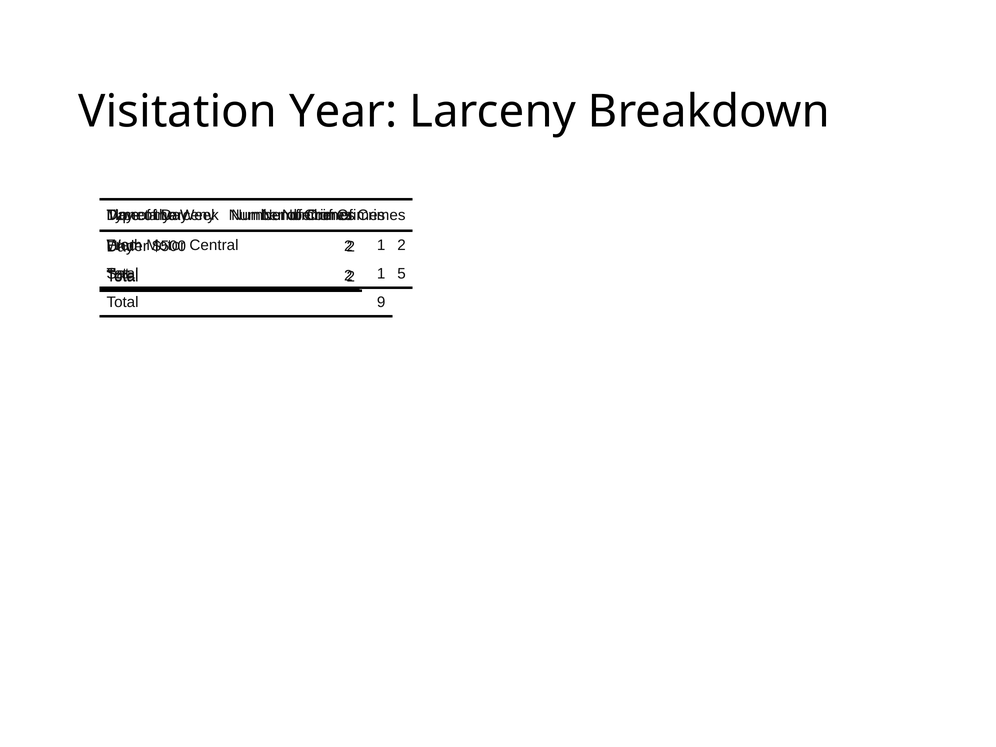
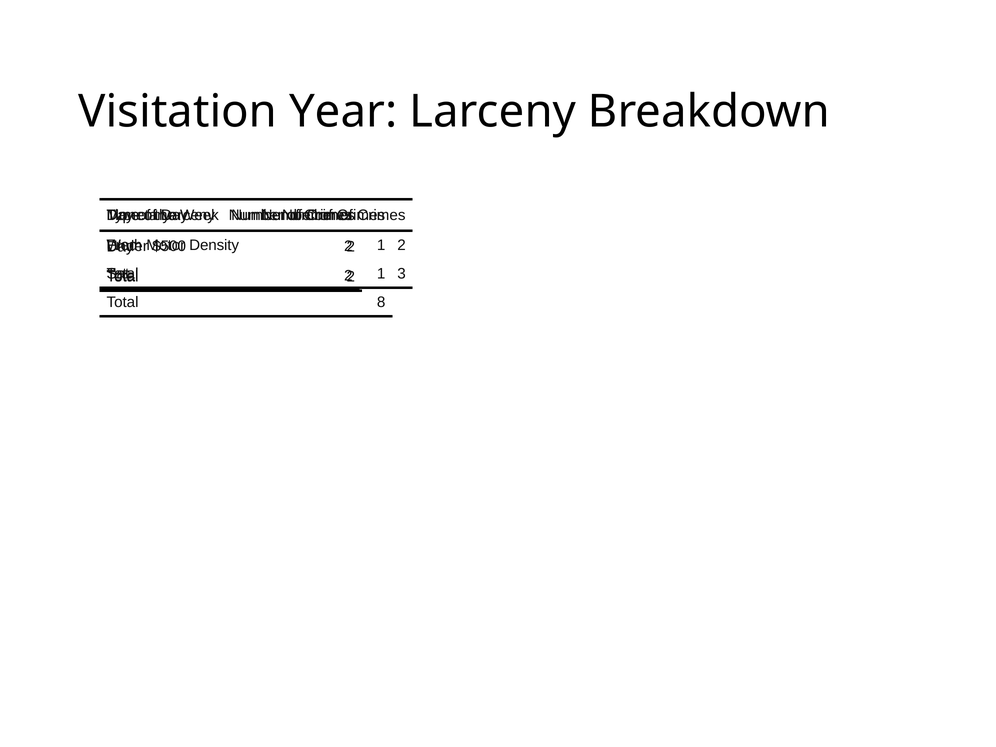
Central: Central -> Density (214, 245)
5: 5 -> 3 (401, 274)
9: 9 -> 8 (381, 302)
